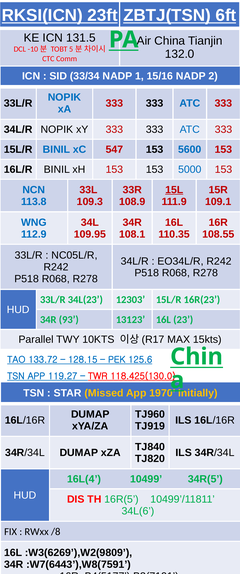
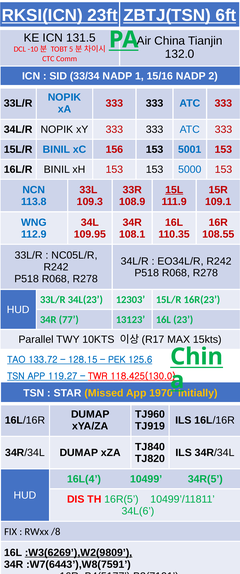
547: 547 -> 156 (114, 150)
5600: 5600 -> 5001 (190, 150)
93: 93 -> 77 (69, 320)
:W3(6269’),W2(9809 underline: none -> present (79, 553)
